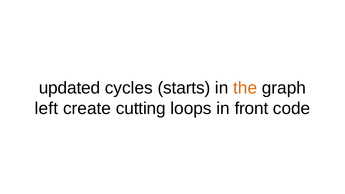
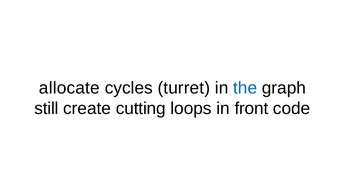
updated: updated -> allocate (69, 88)
starts: starts -> turret (184, 88)
the colour: orange -> blue (245, 88)
left: left -> still (46, 109)
